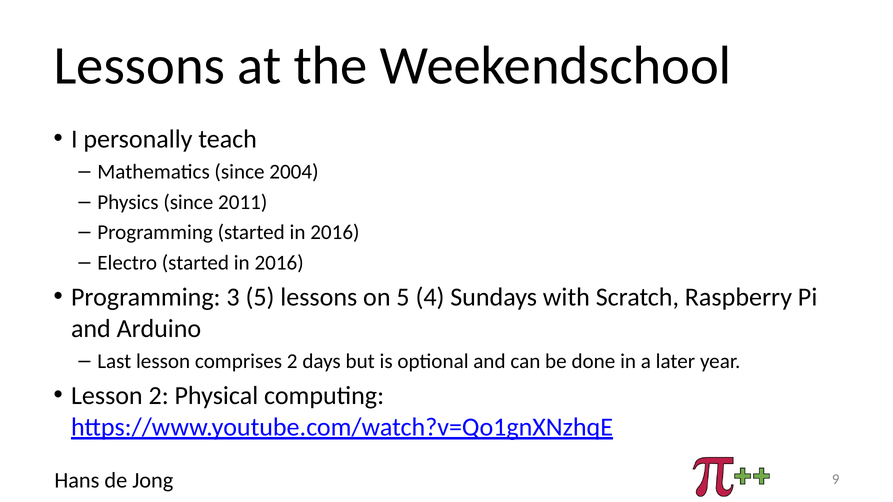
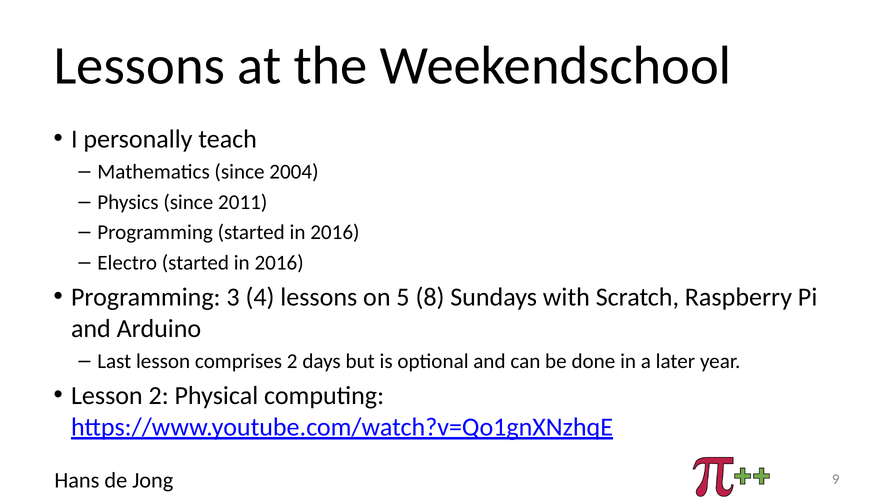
3 5: 5 -> 4 (260, 297)
4: 4 -> 8 (430, 297)
